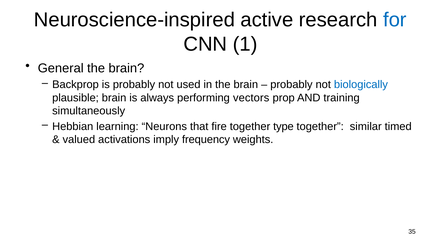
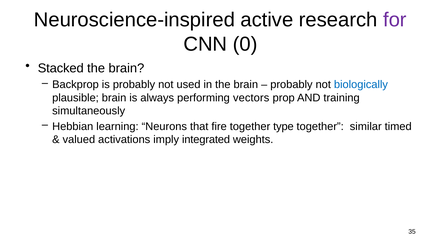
for colour: blue -> purple (395, 20)
1: 1 -> 0 (245, 44)
General: General -> Stacked (61, 68)
frequency: frequency -> integrated (206, 140)
